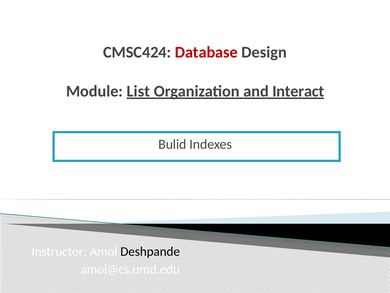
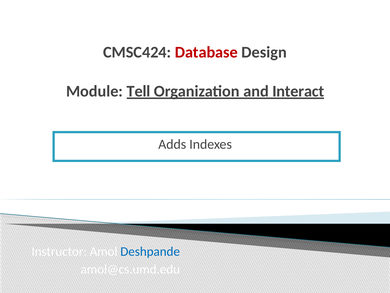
List: List -> Tell (139, 91)
Bulid: Bulid -> Adds (172, 144)
Deshpande colour: black -> blue (150, 251)
